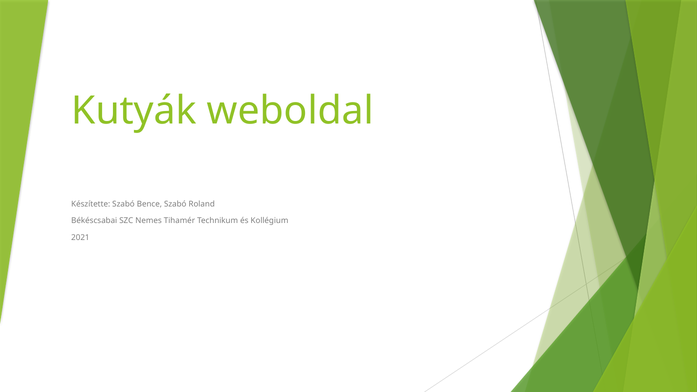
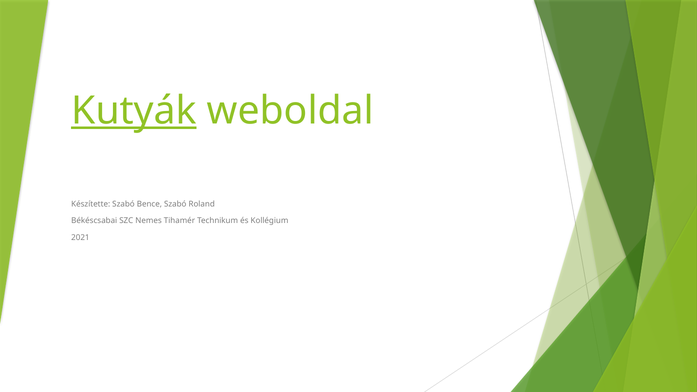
Kutyák underline: none -> present (134, 111)
